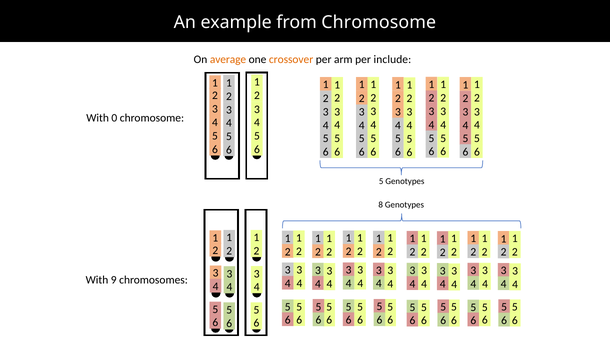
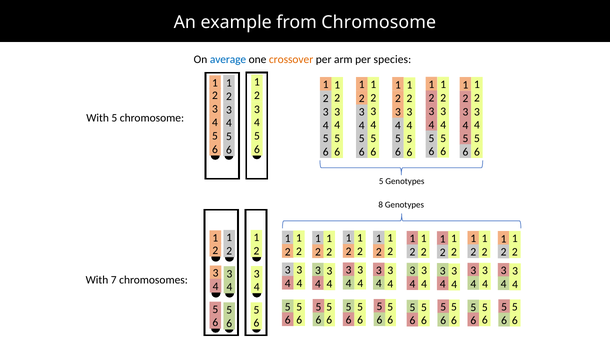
average colour: orange -> blue (228, 60)
include: include -> species (392, 60)
With 0: 0 -> 5 (114, 118)
9: 9 -> 7 (114, 280)
